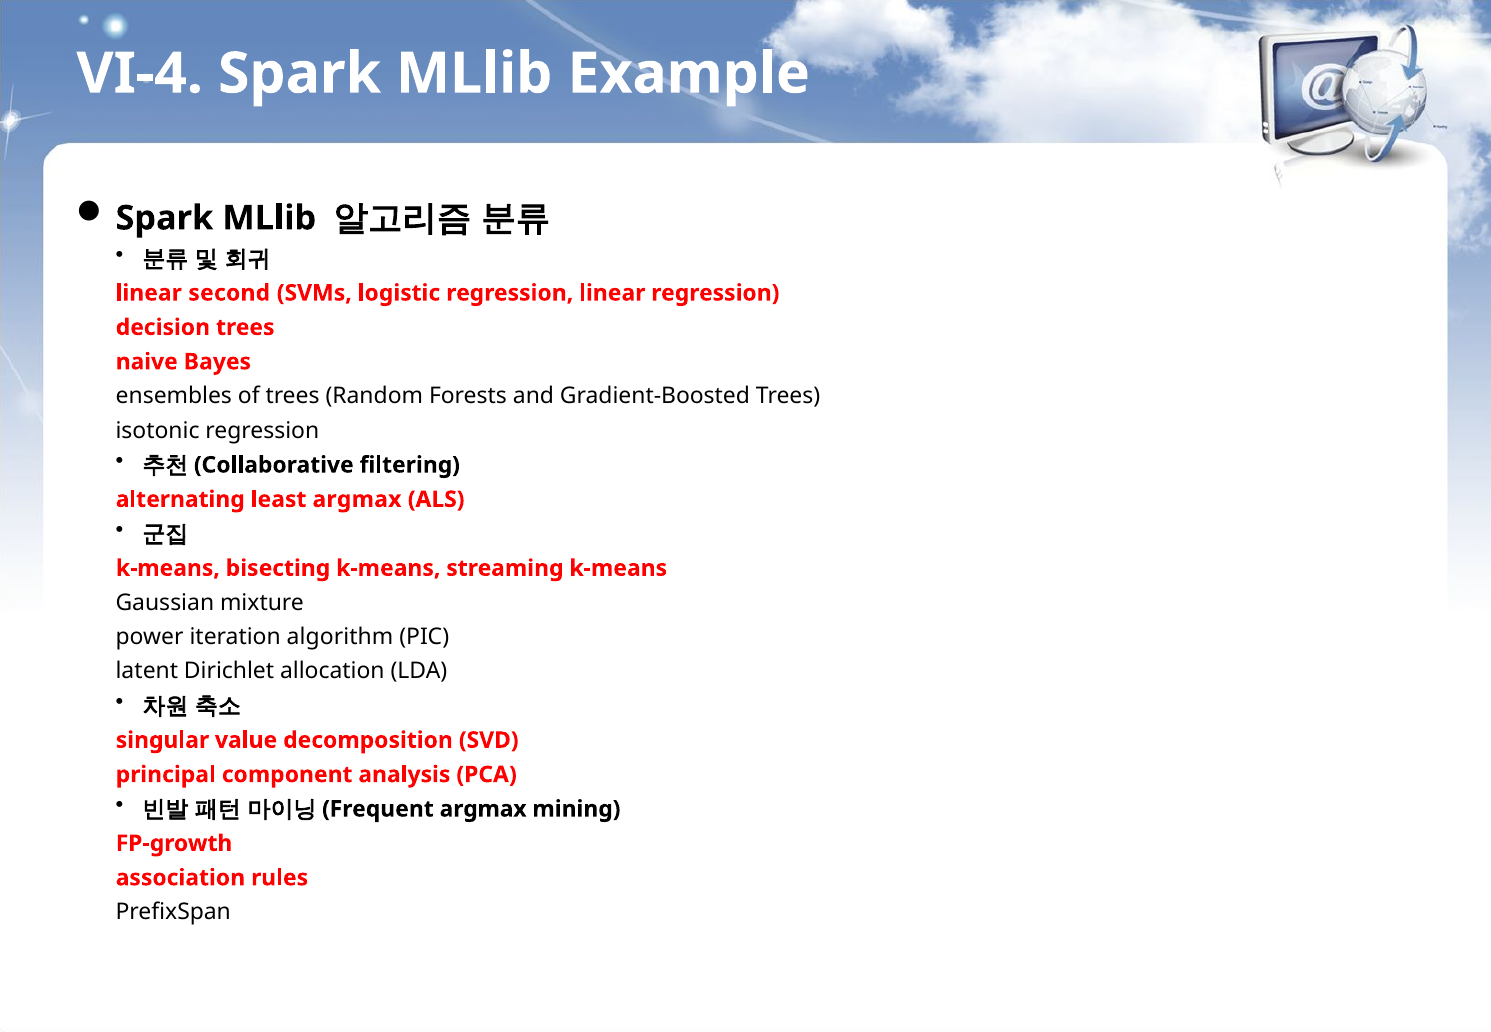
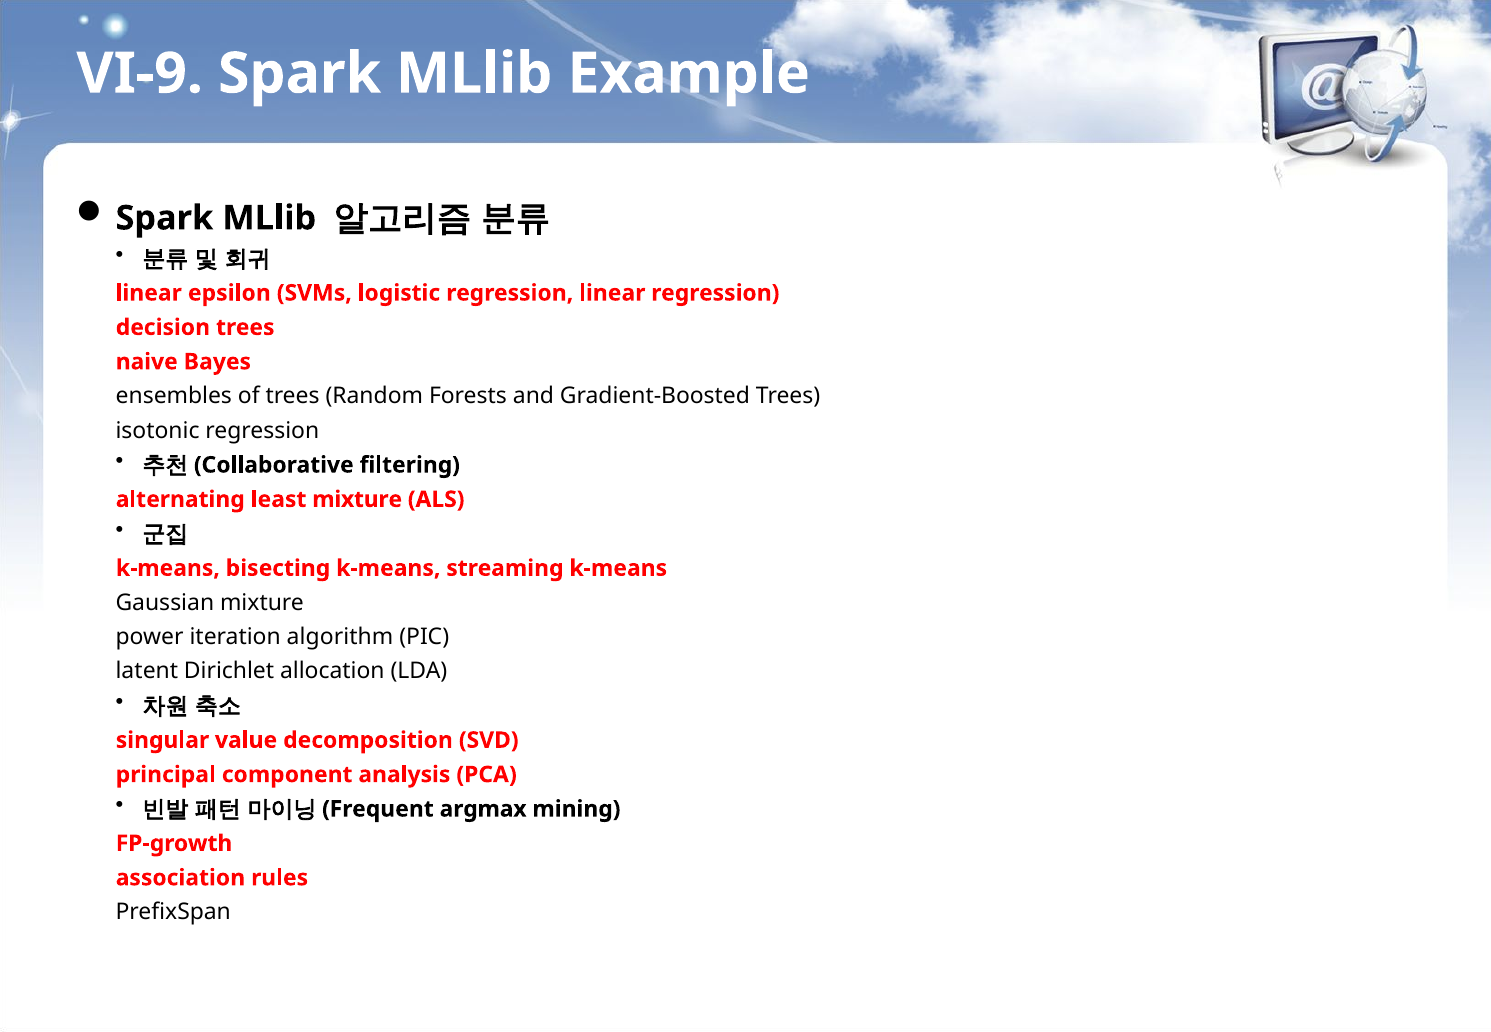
VI-4: VI-4 -> VI-9 (140, 74)
second: second -> epsilon (229, 293)
least argmax: argmax -> mixture (357, 499)
